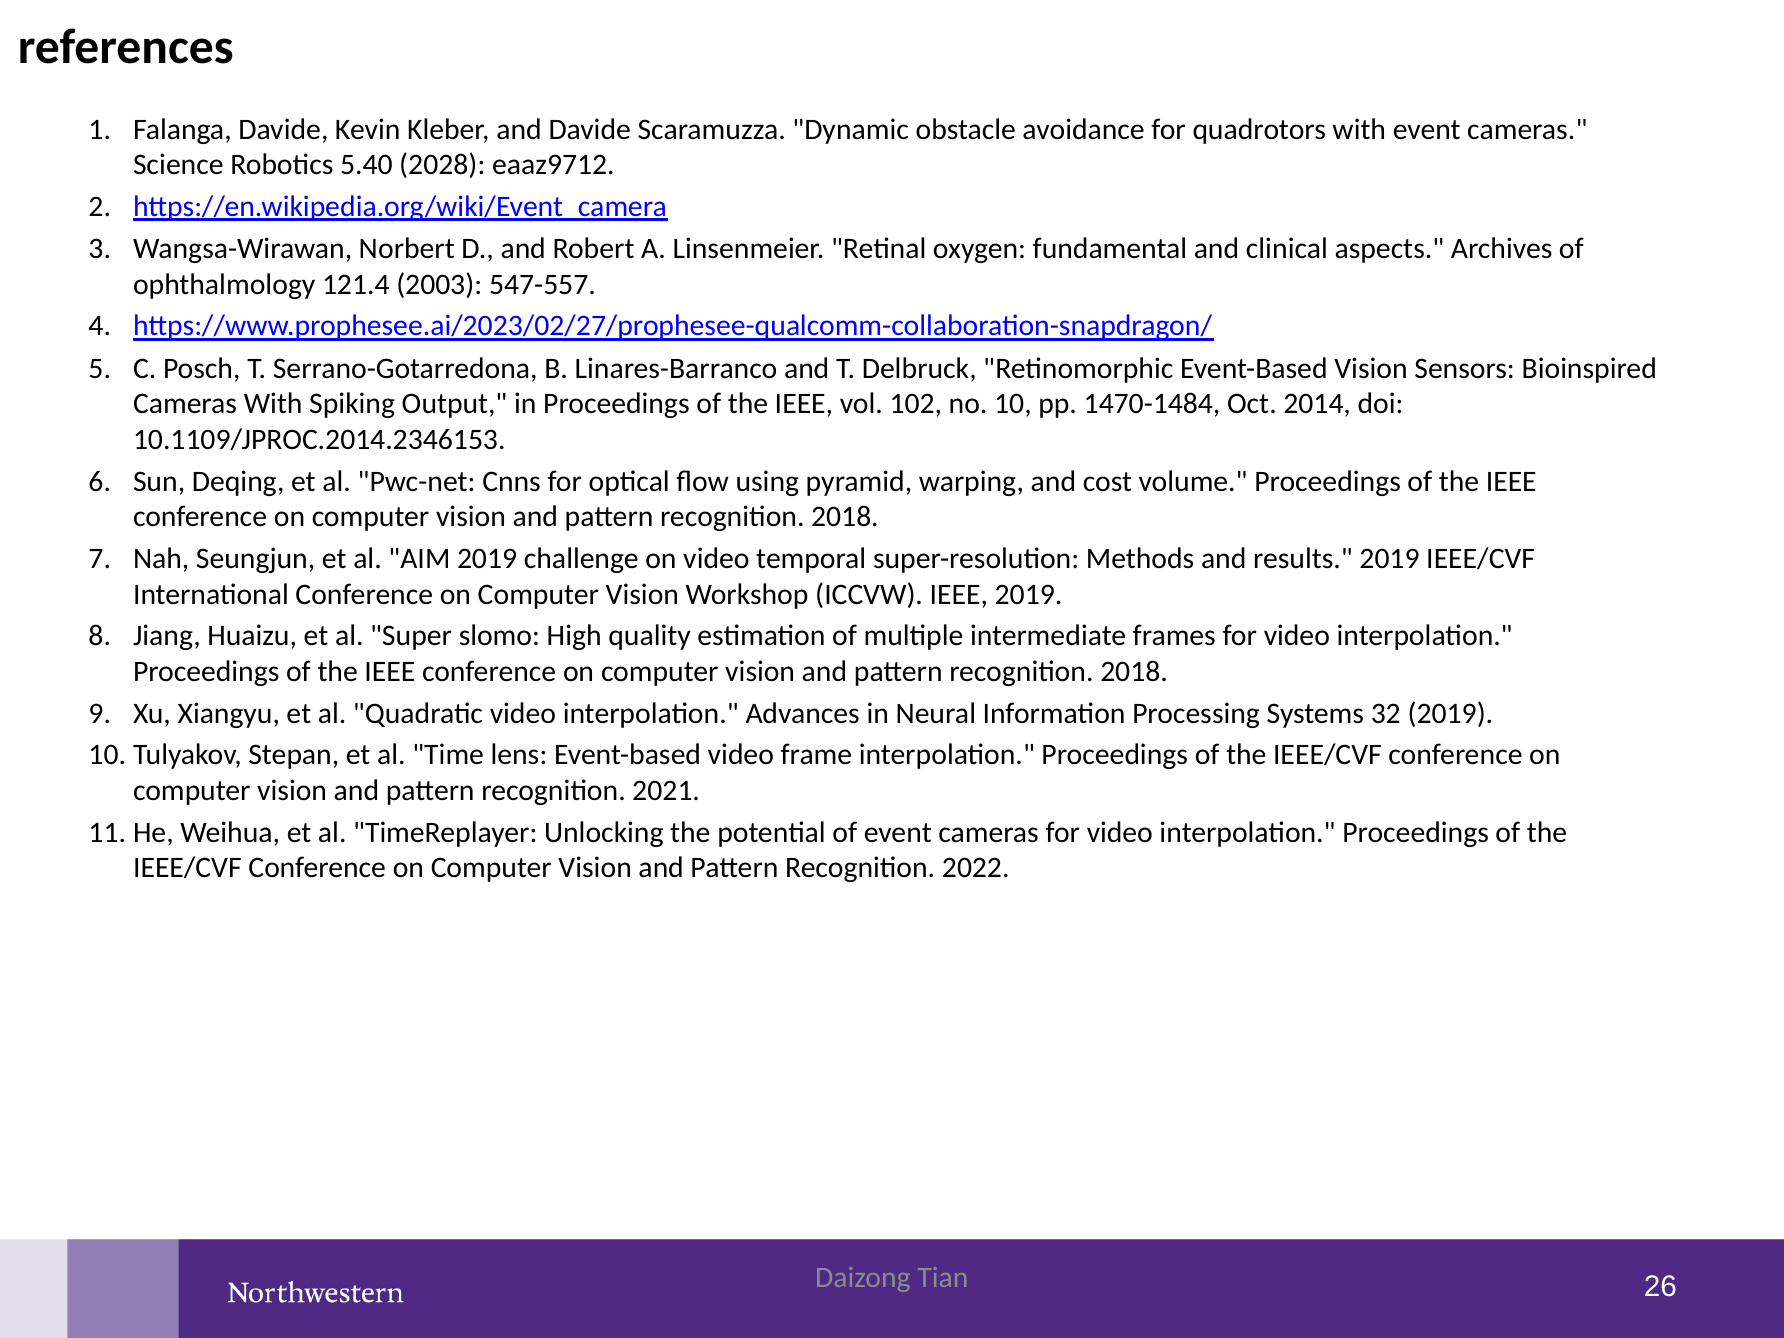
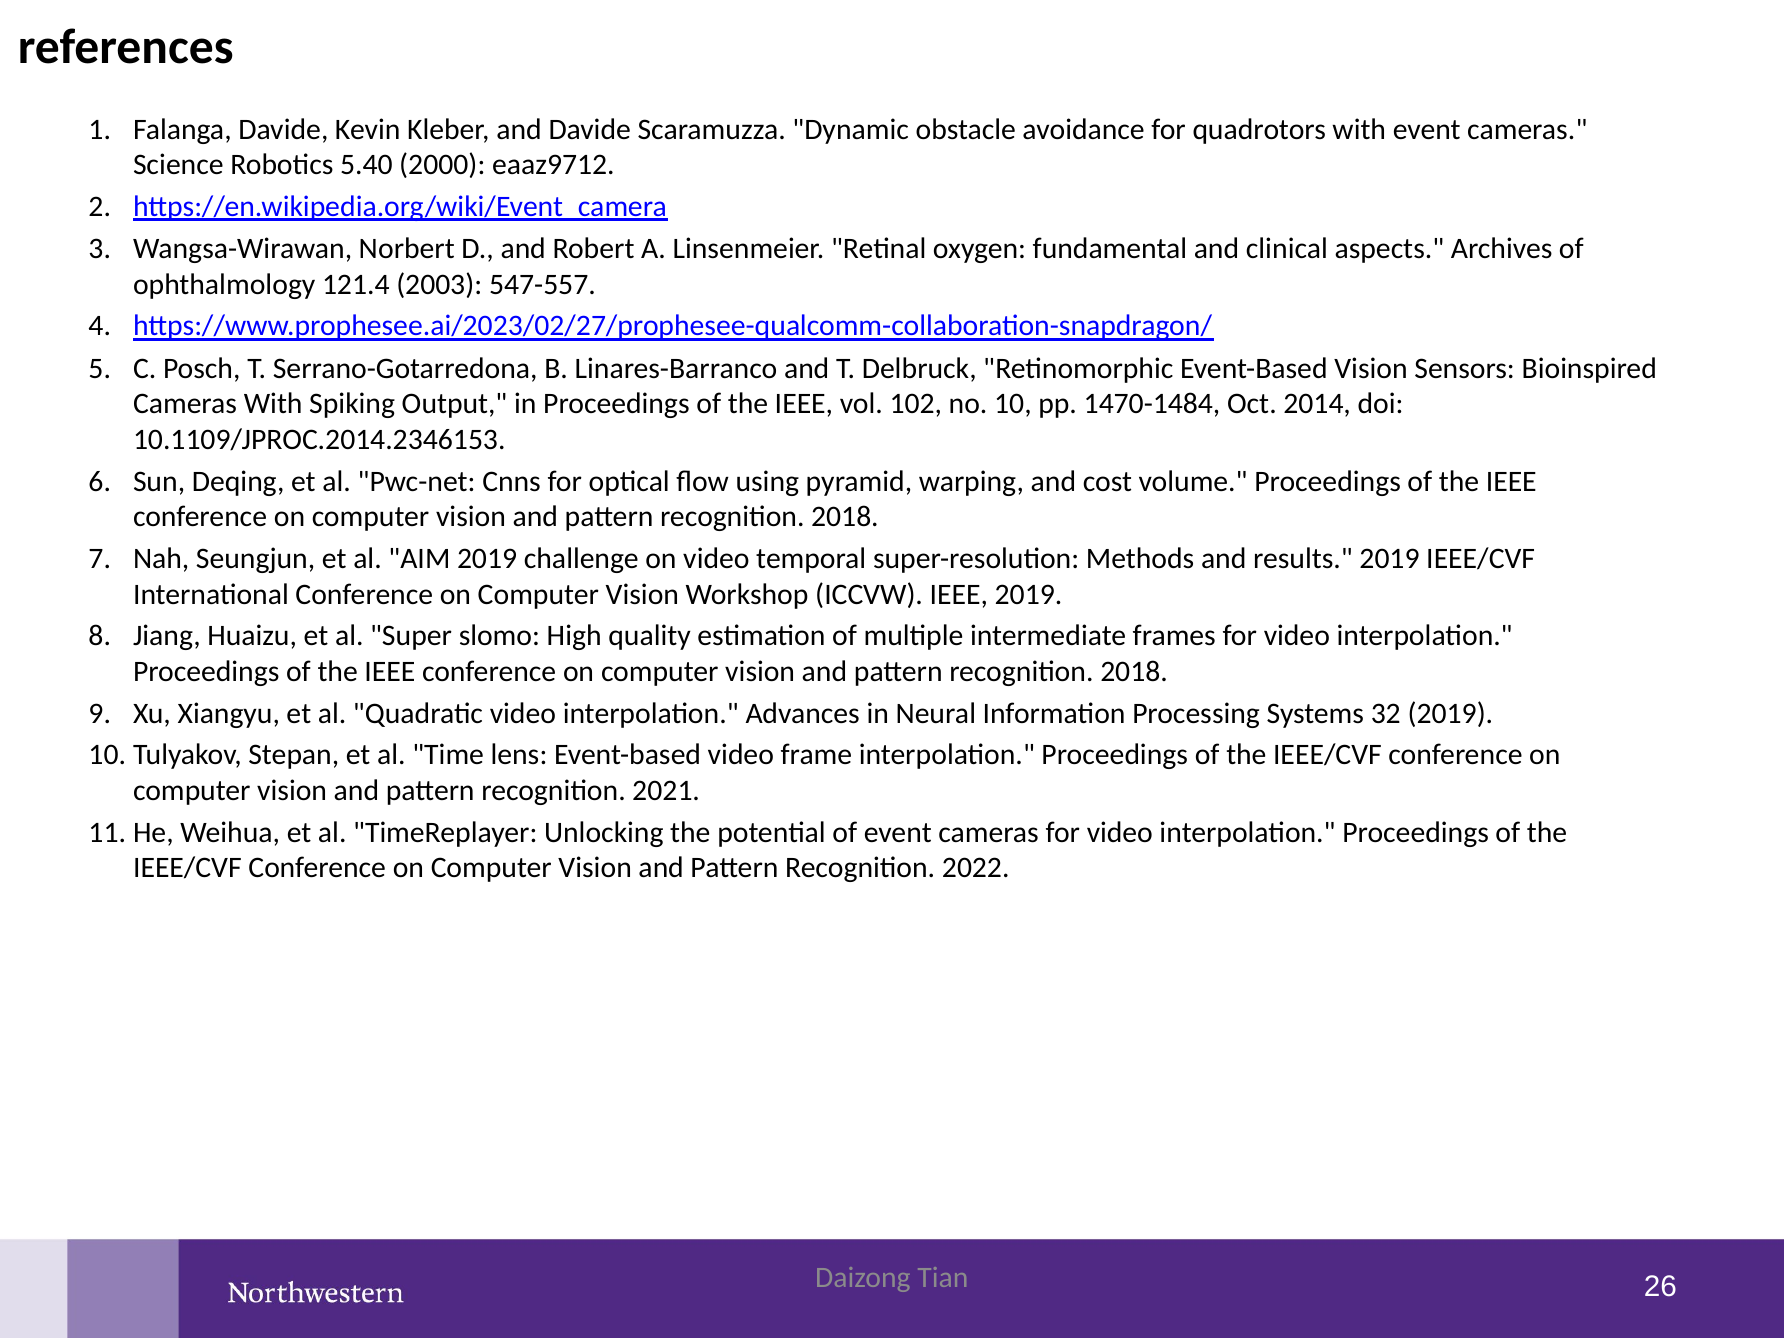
2028: 2028 -> 2000 (442, 165)
